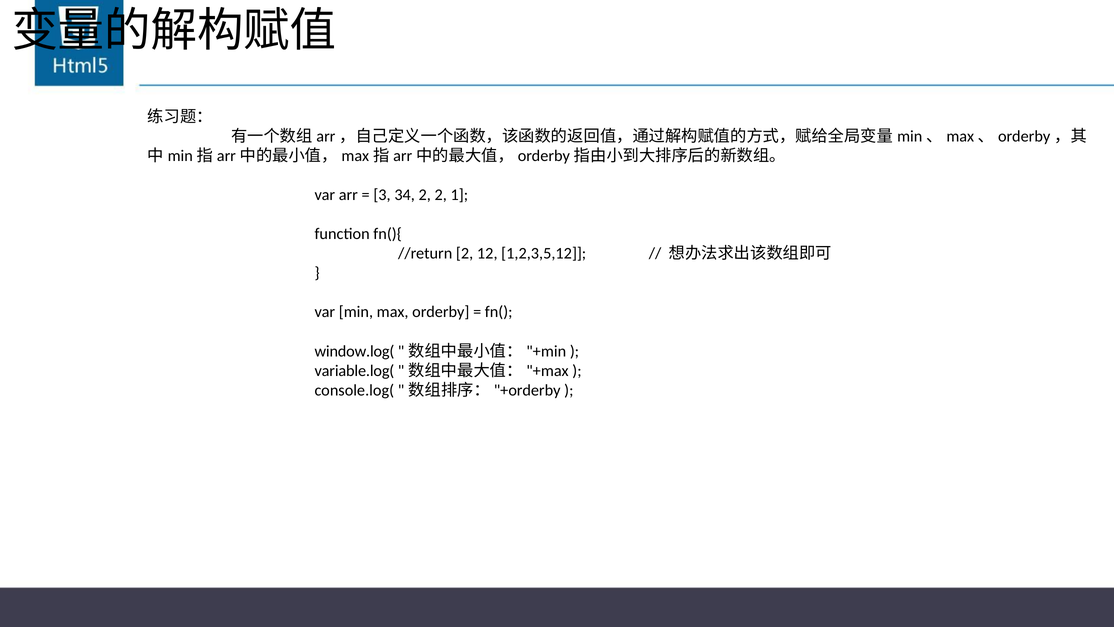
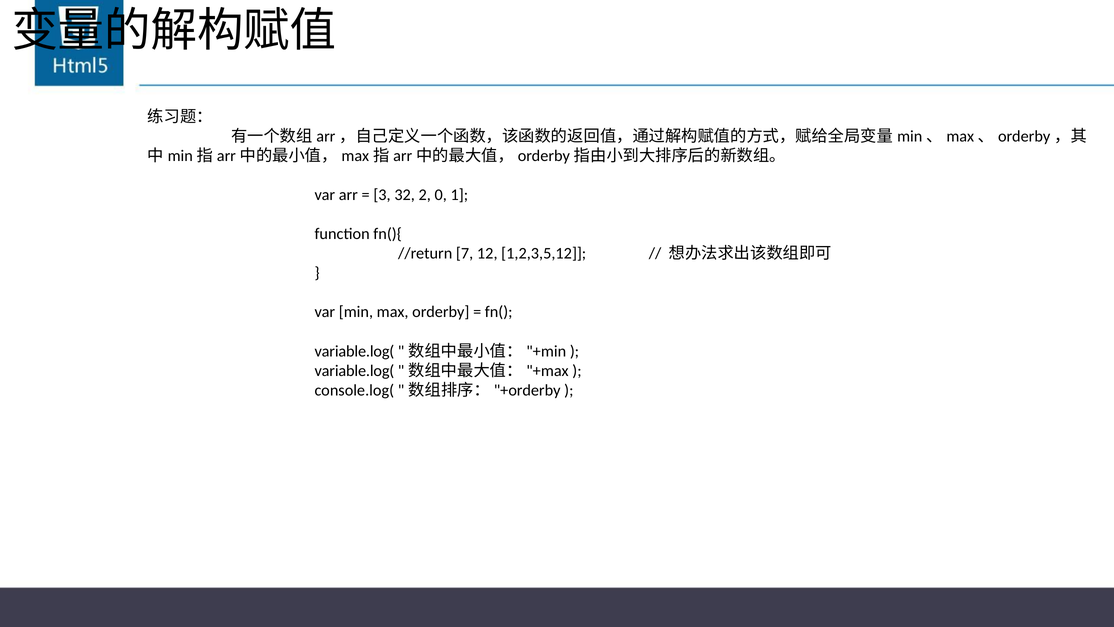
34: 34 -> 32 (405, 195)
2 2: 2 -> 0 (441, 195)
//return 2: 2 -> 7 (465, 253)
window.log(: window.log( -> variable.log( (354, 351)
